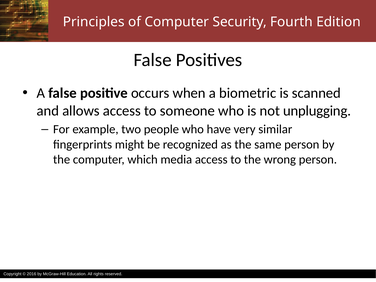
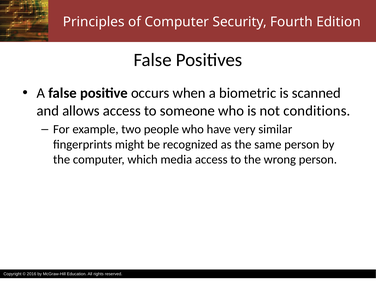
unplugging: unplugging -> conditions (317, 111)
